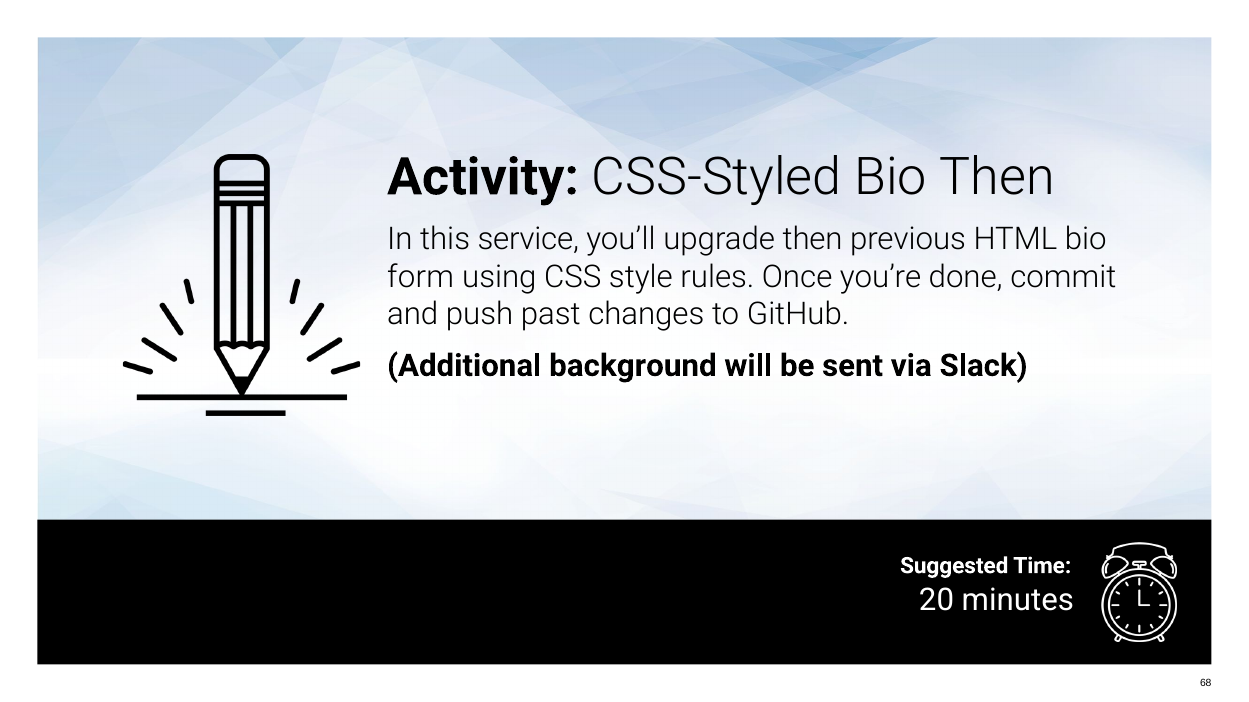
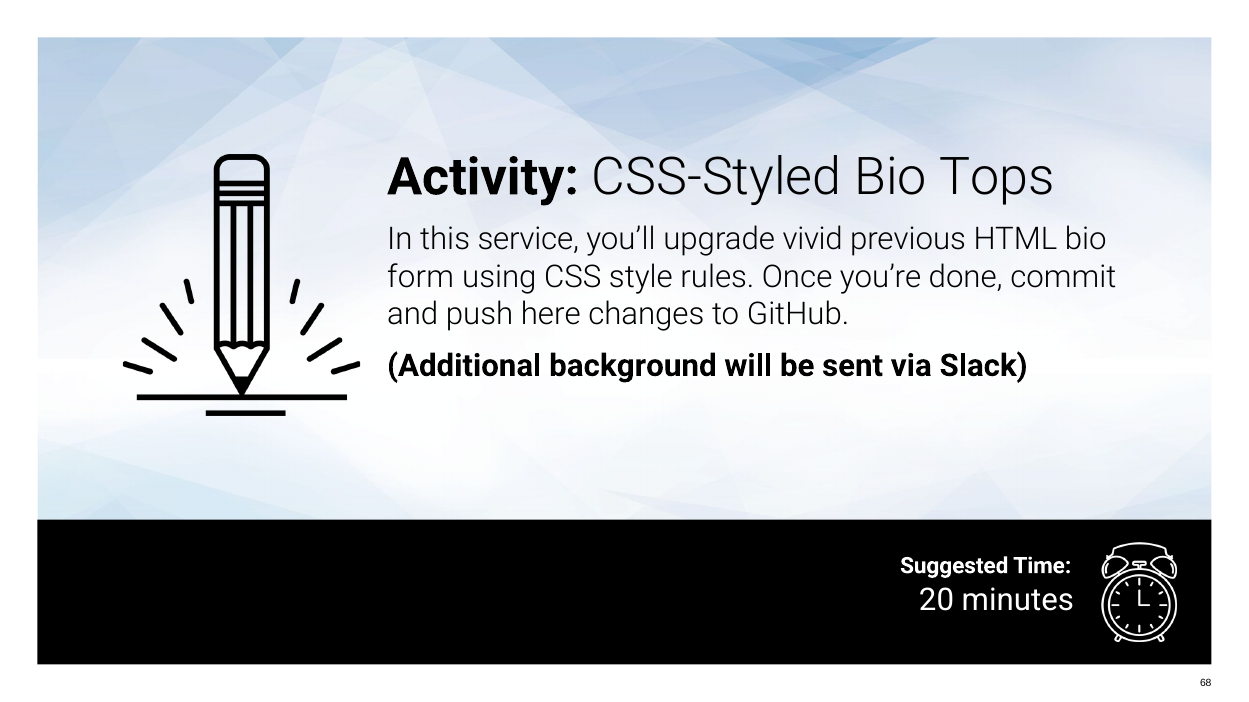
Bio Then: Then -> Tops (997, 177)
upgrade then: then -> vivid (813, 240)
past: past -> here (551, 315)
